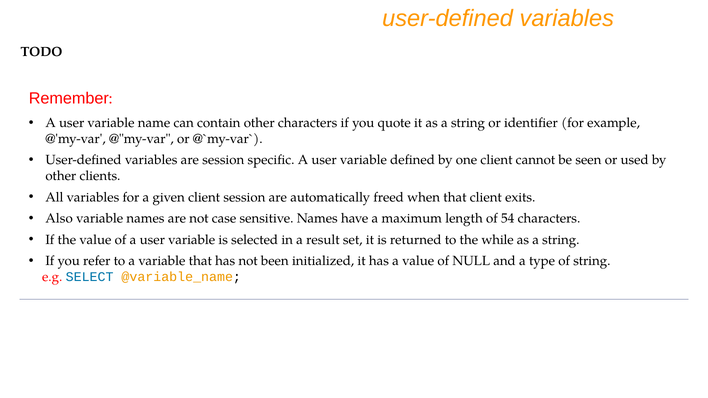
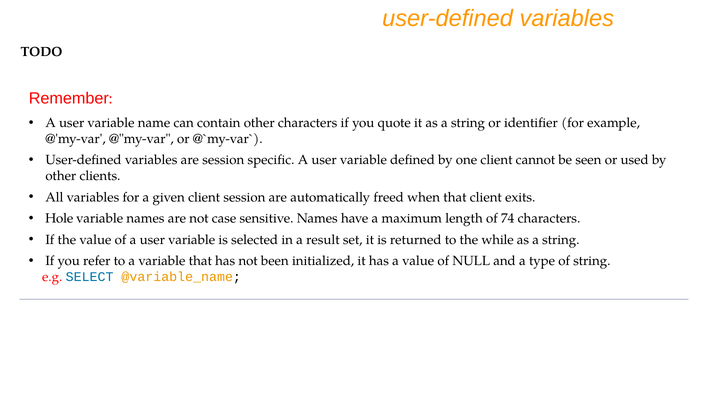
Also: Also -> Hole (59, 219)
54: 54 -> 74 (508, 219)
